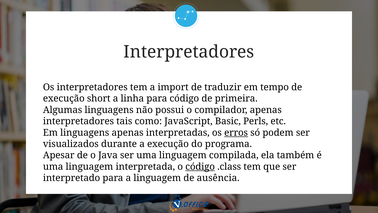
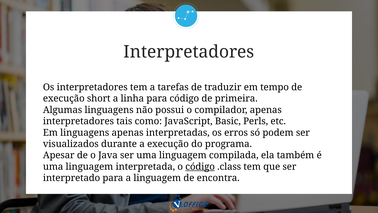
import: import -> tarefas (173, 87)
erros underline: present -> none (236, 132)
ausência: ausência -> encontra (218, 178)
